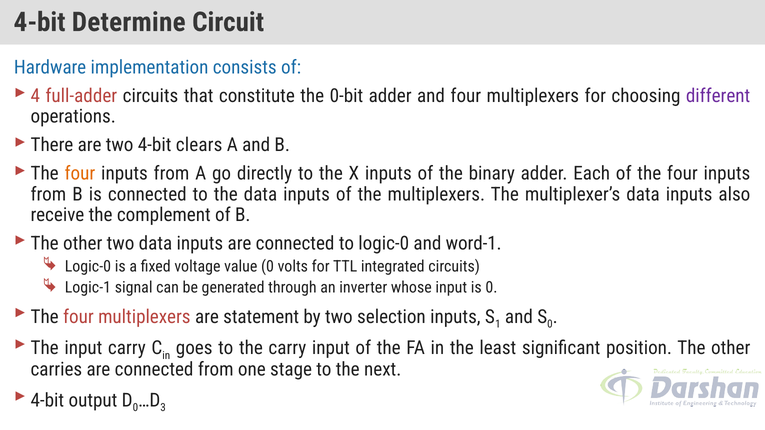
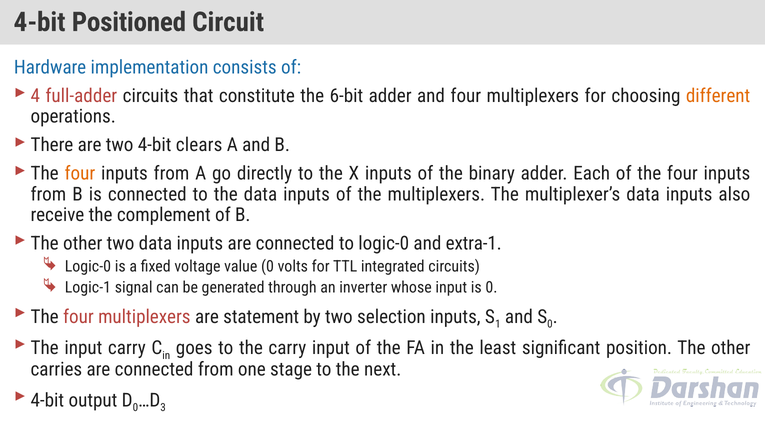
Determine: Determine -> Positioned (129, 22)
0-bit: 0-bit -> 6-bit (346, 96)
different colour: purple -> orange (718, 96)
word-1: word-1 -> extra-1 (474, 244)
